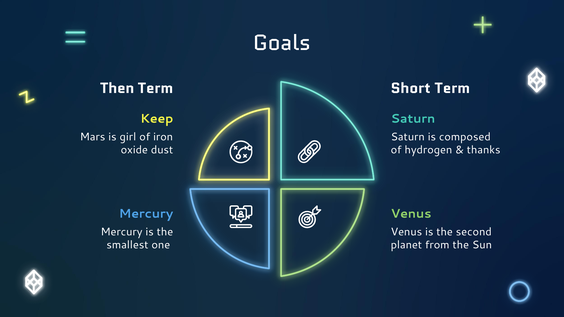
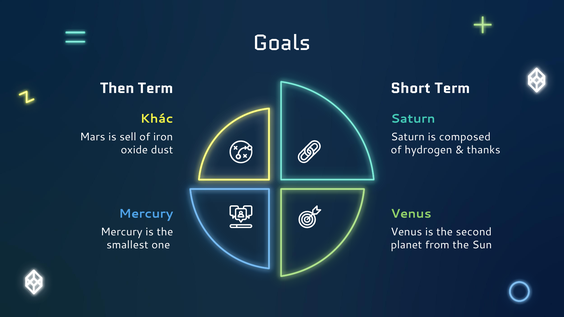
Keep: Keep -> Khác (157, 119)
girl: girl -> sell (128, 137)
